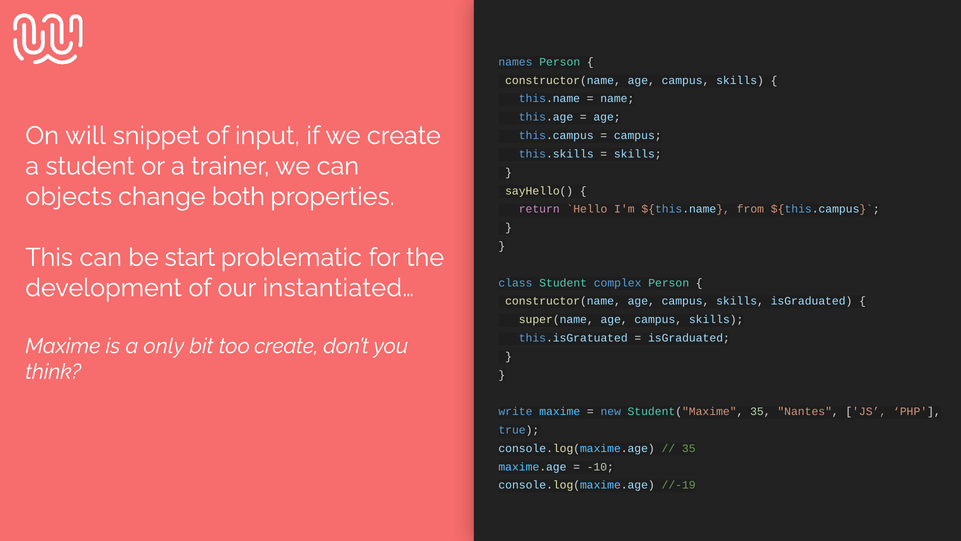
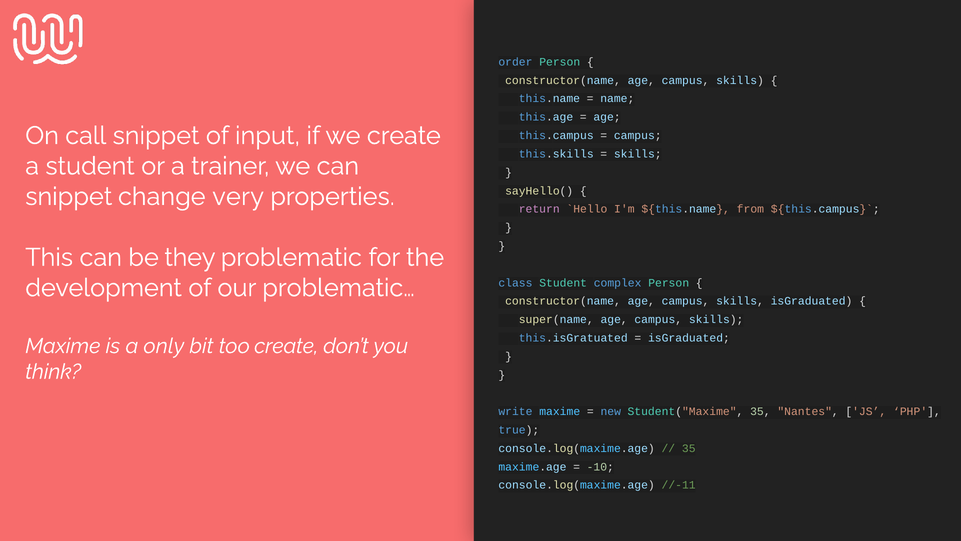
names: names -> order (515, 62)
will: will -> call (86, 136)
objects: objects -> snippet (69, 196)
both: both -> very (238, 196)
start: start -> they (190, 257)
instantiated…: instantiated… -> problematic… (339, 288)
//-19: //-19 -> //-11 (679, 485)
